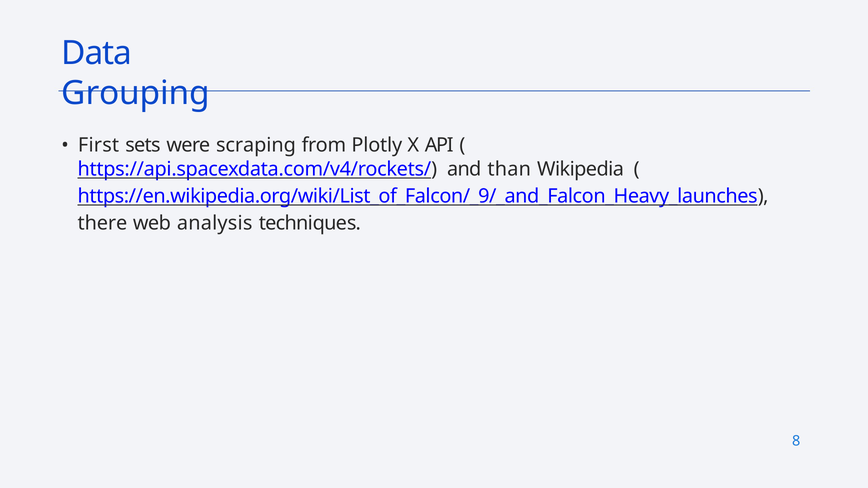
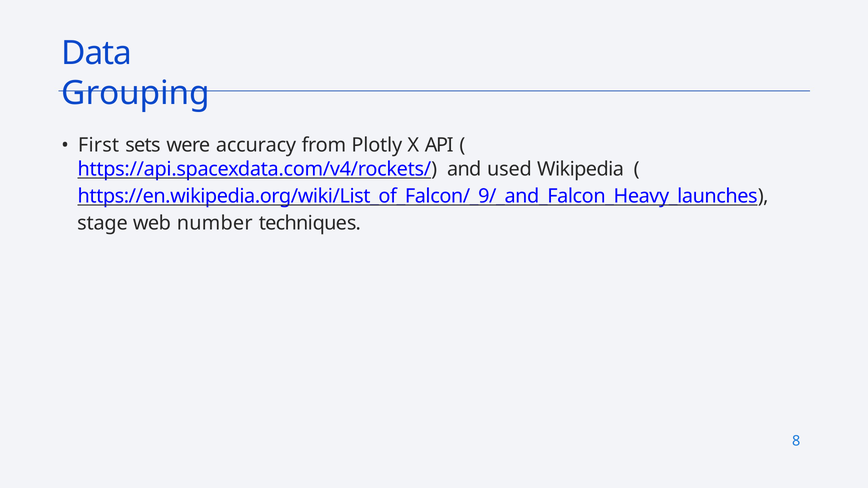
scraping: scraping -> accuracy (256, 145)
than: than -> used (509, 169)
there: there -> stage (102, 223)
analysis: analysis -> number (215, 223)
